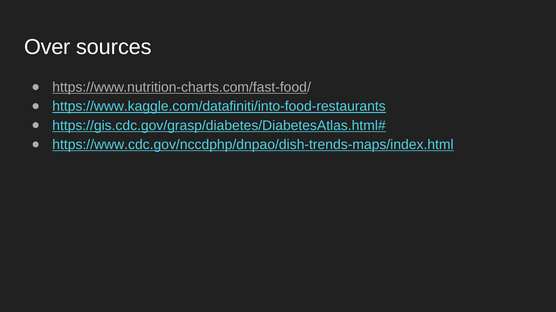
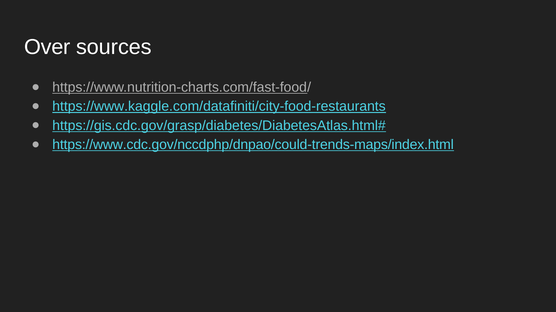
https://www.kaggle.com/datafiniti/into-food-restaurants: https://www.kaggle.com/datafiniti/into-food-restaurants -> https://www.kaggle.com/datafiniti/city-food-restaurants (219, 107)
https://www.cdc.gov/nccdphp/dnpao/dish-trends-maps/index.html: https://www.cdc.gov/nccdphp/dnpao/dish-trends-maps/index.html -> https://www.cdc.gov/nccdphp/dnpao/could-trends-maps/index.html (253, 145)
